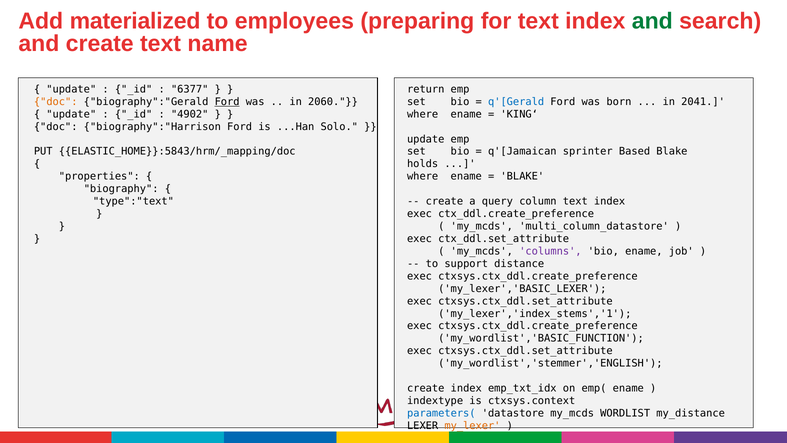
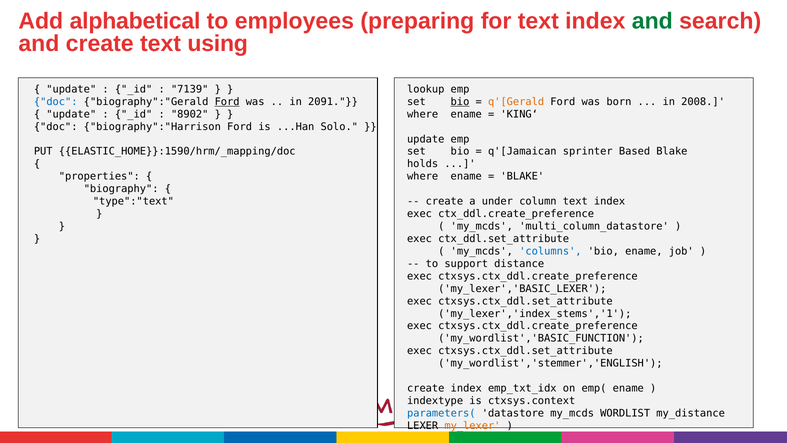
materialized: materialized -> alphabetical (135, 21)
name: name -> using (218, 43)
6377: 6377 -> 7139 (190, 89)
return: return -> lookup (426, 89)
doc colour: orange -> blue (56, 102)
2060: 2060 -> 2091 (333, 102)
bio underline: none -> present (460, 102)
q'[Gerald colour: blue -> orange (516, 102)
2041: 2041 -> 2008 (703, 102)
4902: 4902 -> 8902 (190, 114)
ELASTIC_HOME}}:5843/hrm/_mapping/doc: ELASTIC_HOME}}:5843/hrm/_mapping/doc -> ELASTIC_HOME}}:1590/hrm/_mapping/doc (177, 151)
query: query -> under (497, 201)
columns colour: purple -> blue (550, 251)
